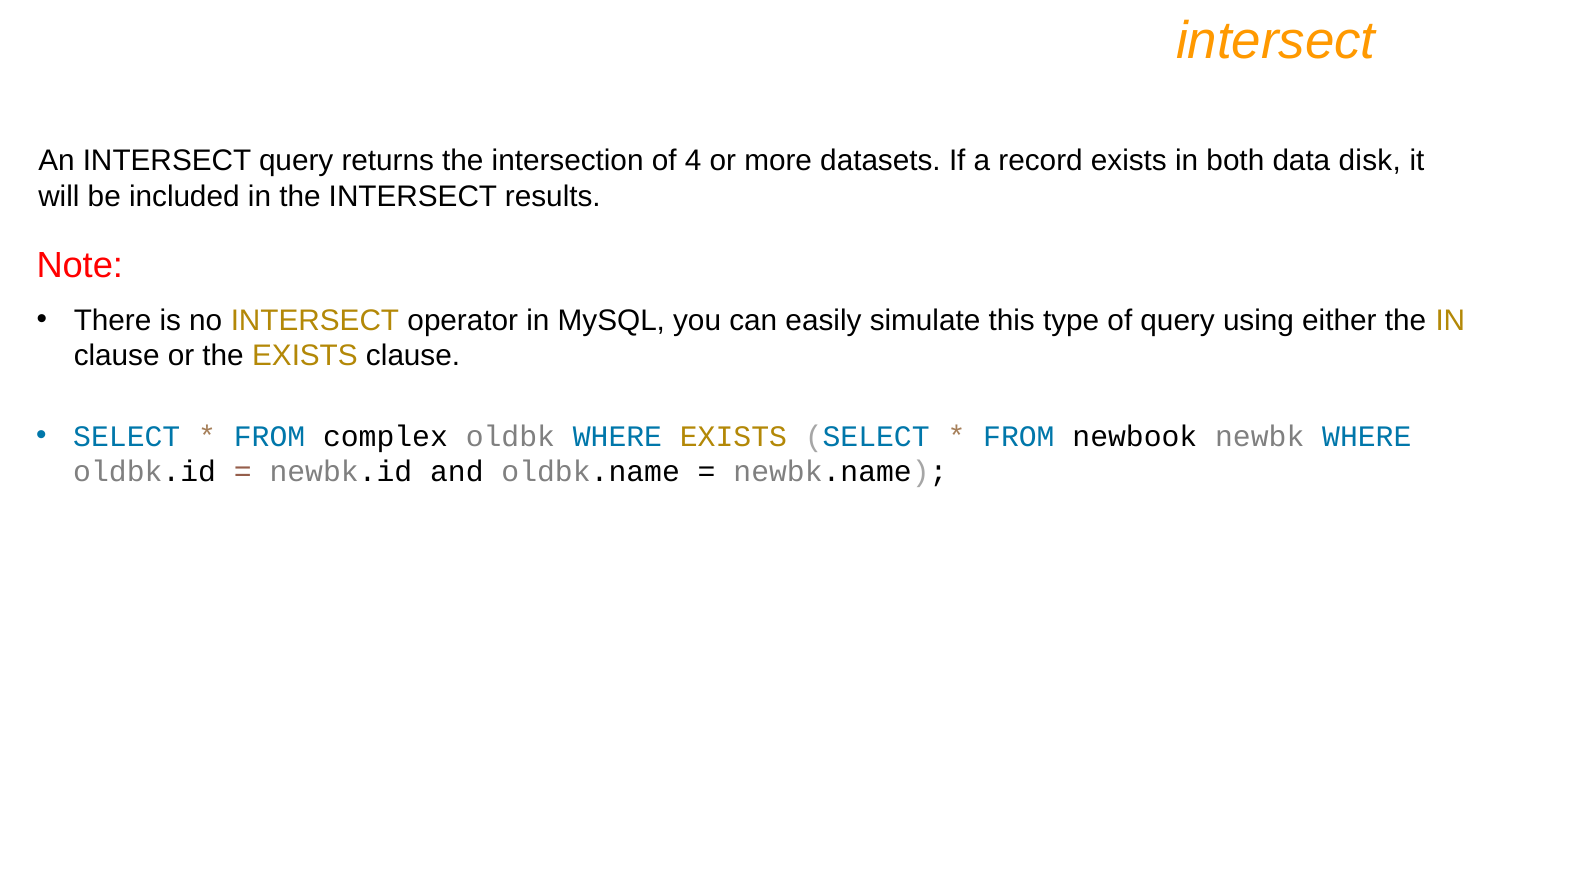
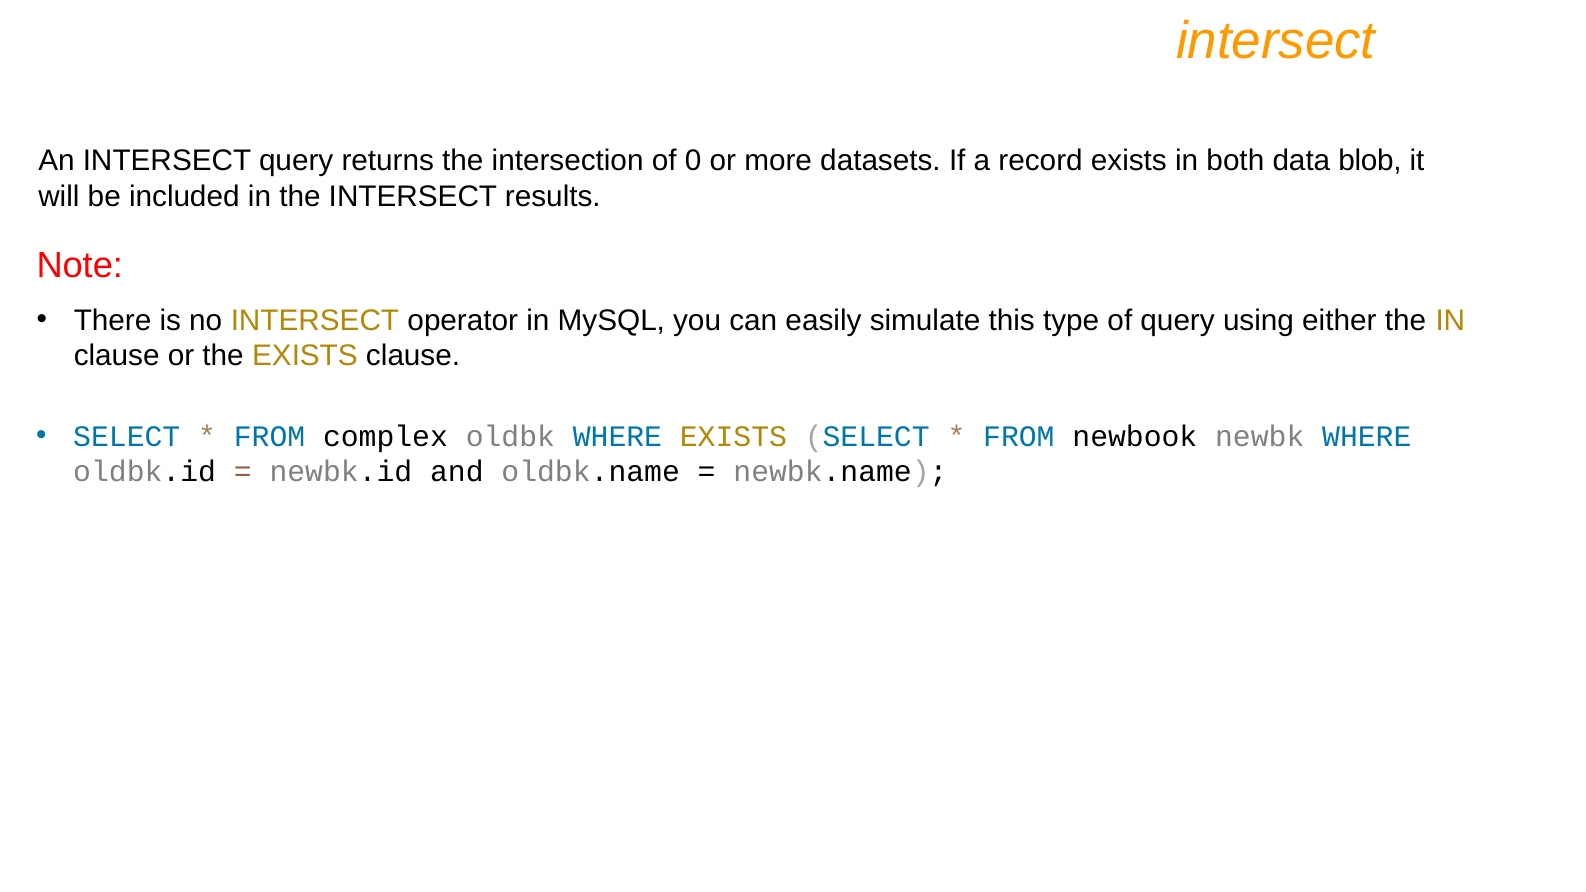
4: 4 -> 0 (693, 161)
disk: disk -> blob (1370, 161)
